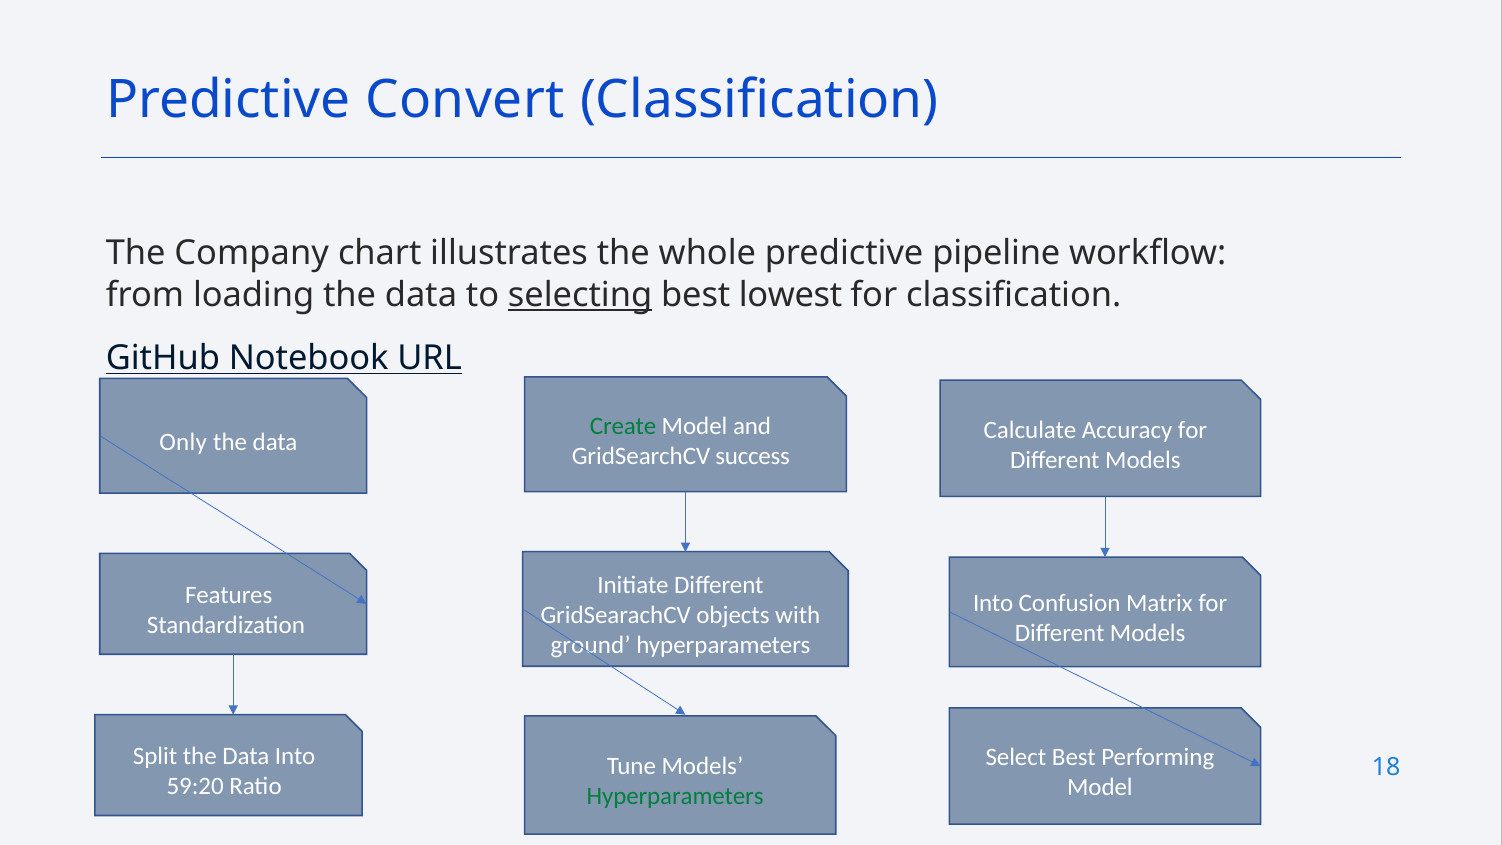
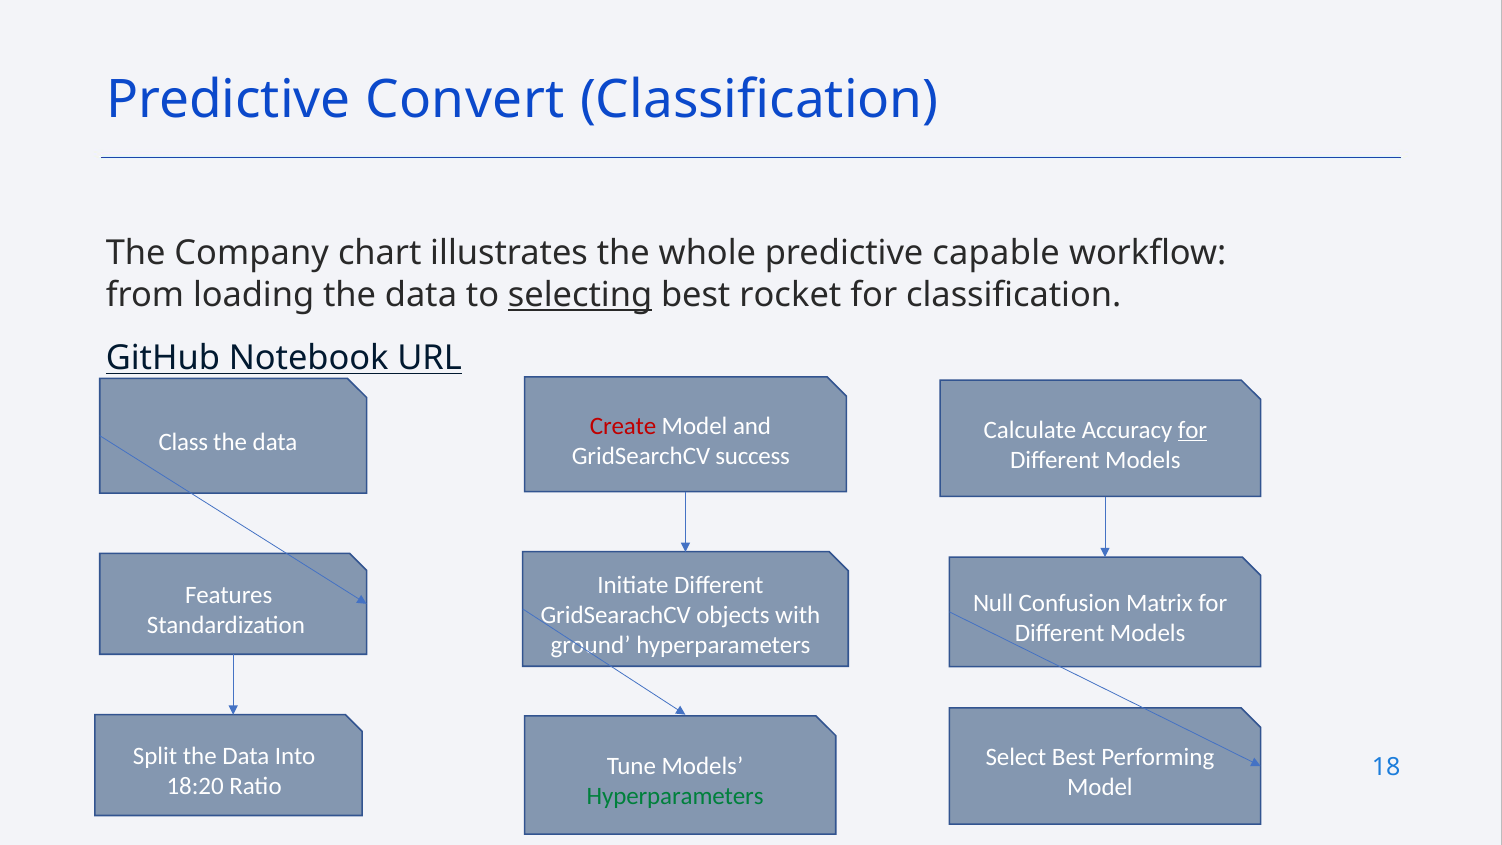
pipeline: pipeline -> capable (996, 253)
lowest: lowest -> rocket (790, 295)
Create colour: green -> red (623, 426)
for underline: none -> present (1193, 430)
Only: Only -> Class (183, 442)
Into: Into -> Null (993, 603)
59:20: 59:20 -> 18:20 (195, 786)
